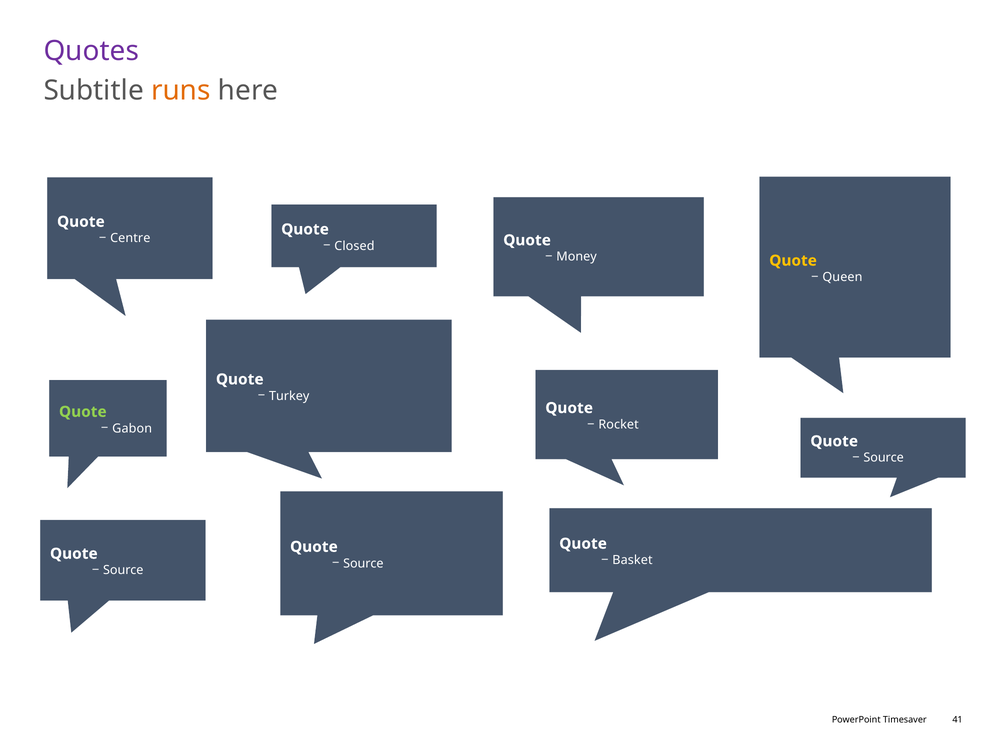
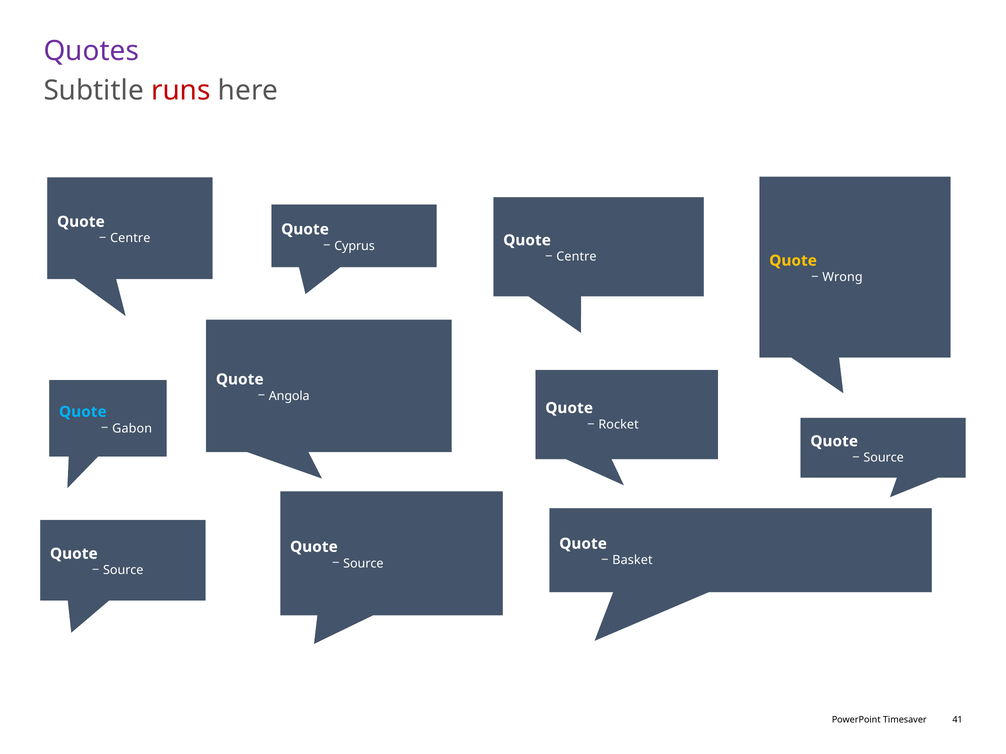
runs colour: orange -> red (181, 90)
Closed: Closed -> Cyprus (355, 246)
Money: Money -> Centre (576, 257)
Queen: Queen -> Wrong (842, 277)
Turkey: Turkey -> Angola (289, 396)
Quote colour: light green -> light blue (83, 412)
